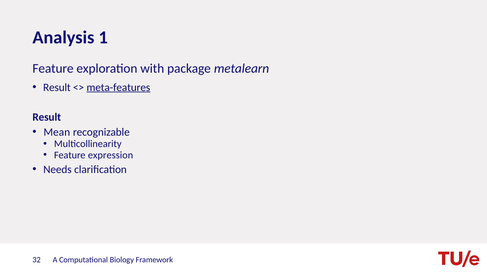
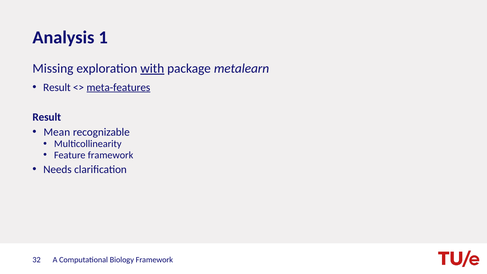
Feature: Feature -> Missing (53, 68)
with underline: none -> present (152, 68)
Feature expression: expression -> framework (111, 155)
